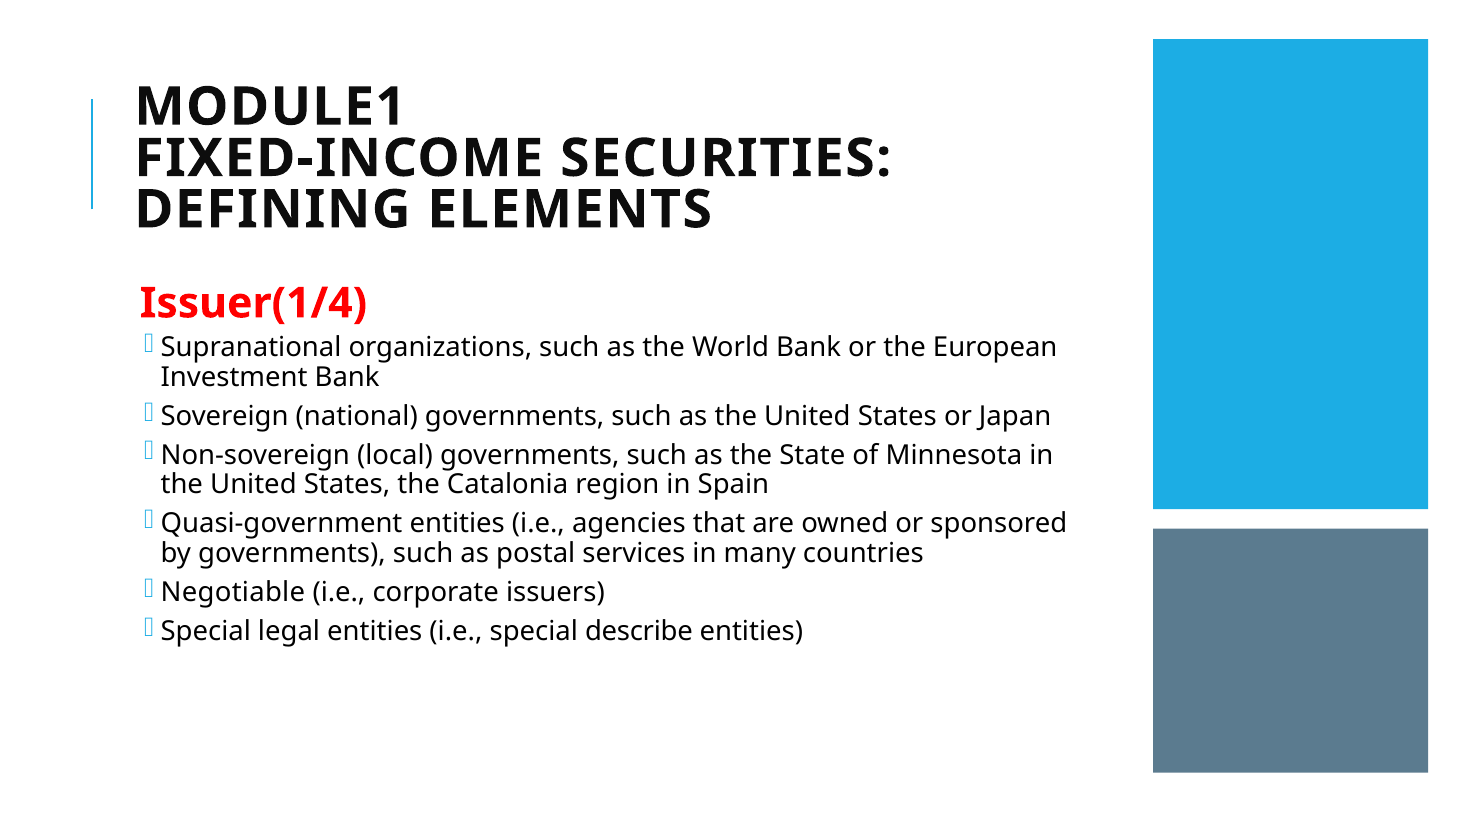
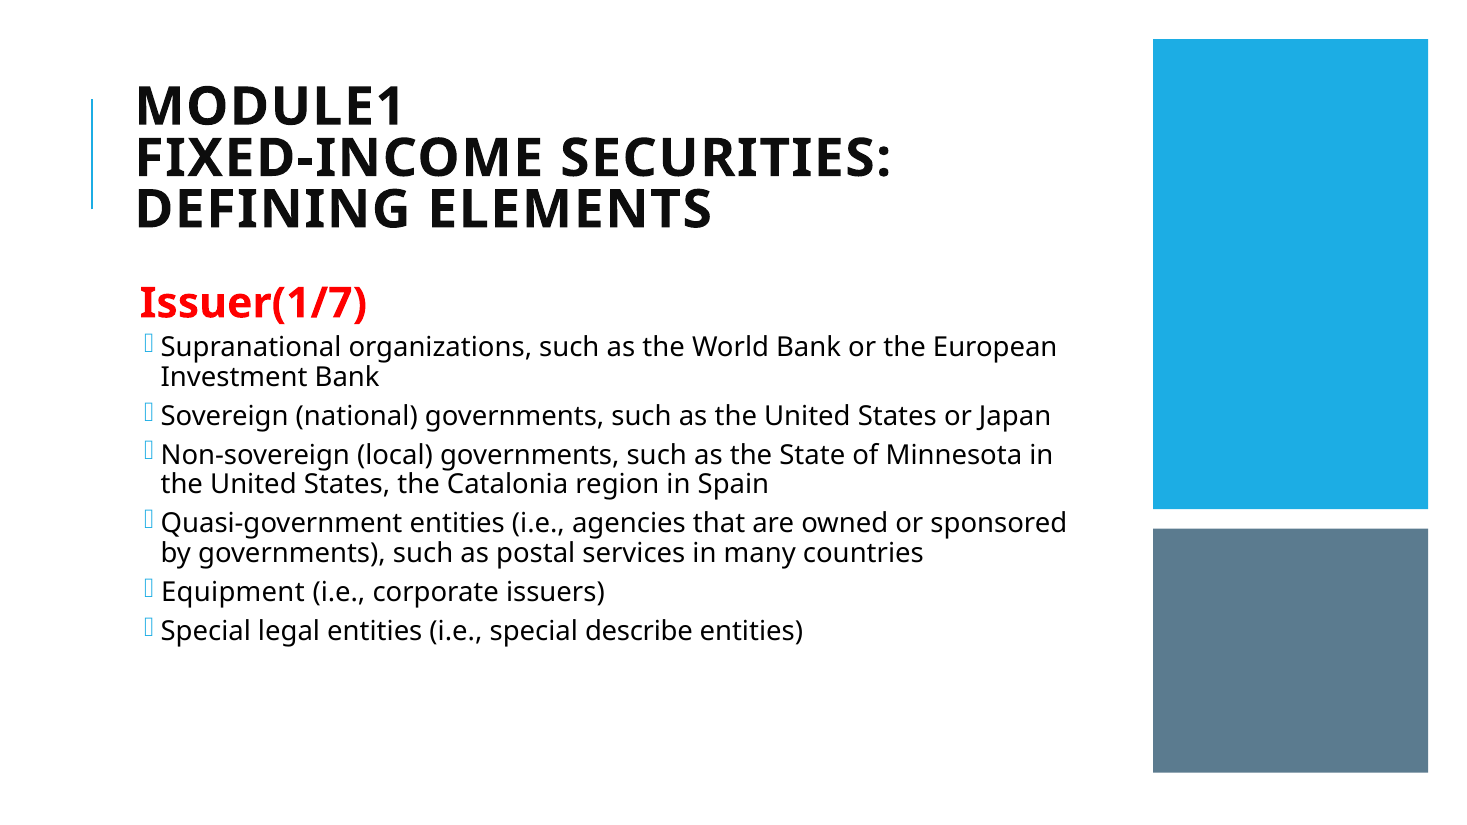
Issuer(1/4: Issuer(1/4 -> Issuer(1/7 (253, 303)
Negotiable: Negotiable -> Equipment (233, 592)
